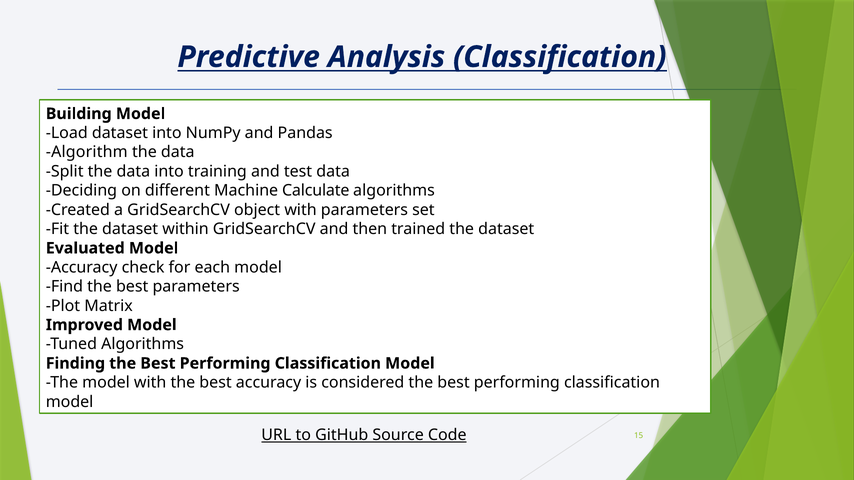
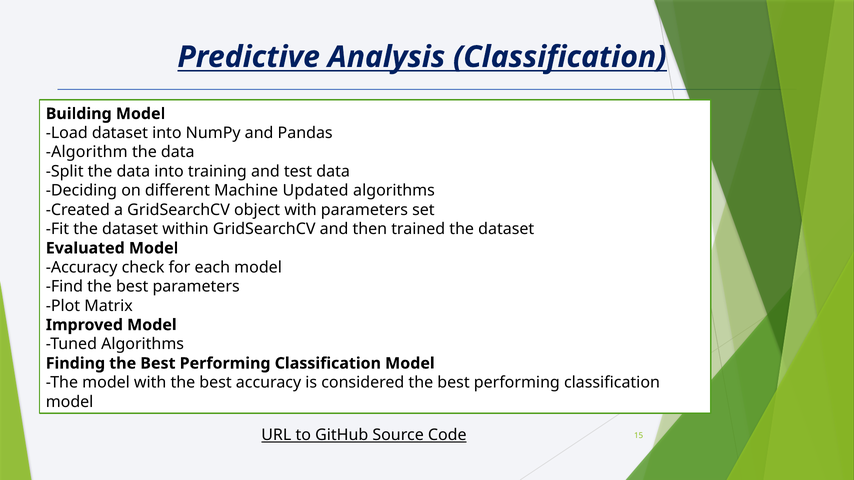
Calculate: Calculate -> Updated (316, 191)
